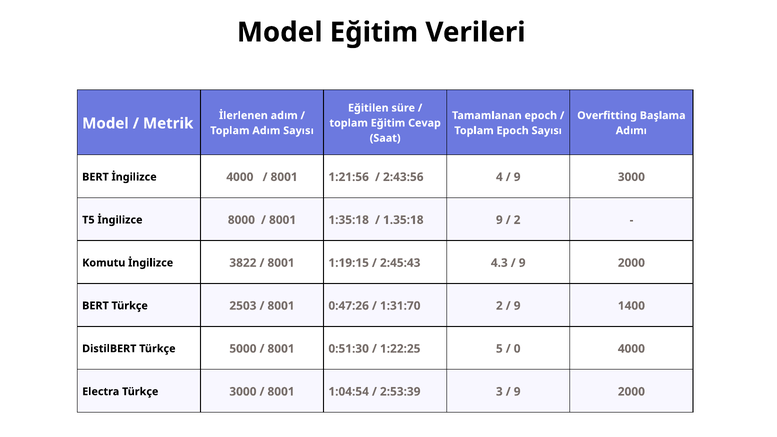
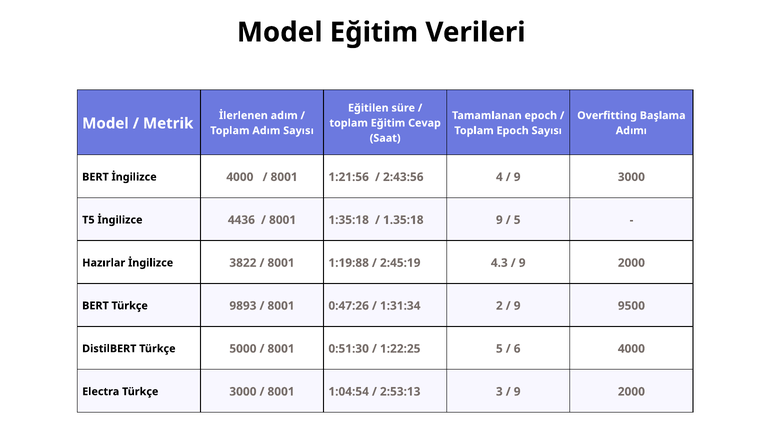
8000: 8000 -> 4436 (241, 220)
2: 2 -> 5 (517, 220)
Komutu: Komutu -> Hazırlar (104, 263)
1:19:15: 1:19:15 -> 1:19:88 (349, 263)
2:45:43: 2:45:43 -> 2:45:19 (400, 263)
2503: 2503 -> 9893 (243, 306)
1:31:70: 1:31:70 -> 1:31:34 (400, 306)
1400: 1400 -> 9500 (631, 306)
0: 0 -> 6 (517, 349)
2:53:39: 2:53:39 -> 2:53:13 (400, 392)
